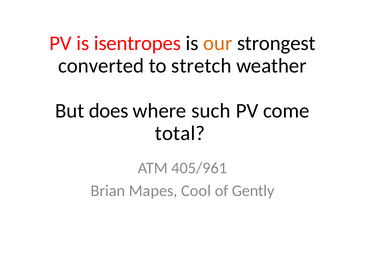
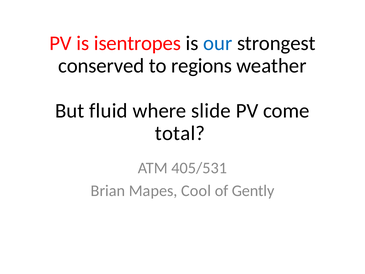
our colour: orange -> blue (218, 43)
converted: converted -> conserved (101, 66)
stretch: stretch -> regions (202, 66)
does: does -> fluid (108, 111)
such: such -> slide (211, 111)
405/961: 405/961 -> 405/531 (199, 168)
